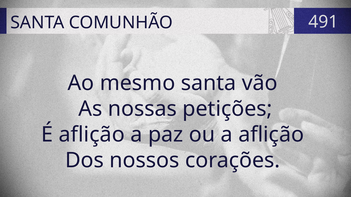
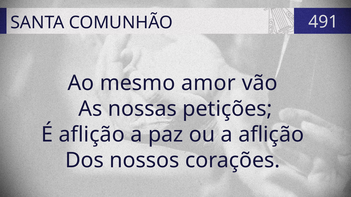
mesmo santa: santa -> amor (208, 83)
